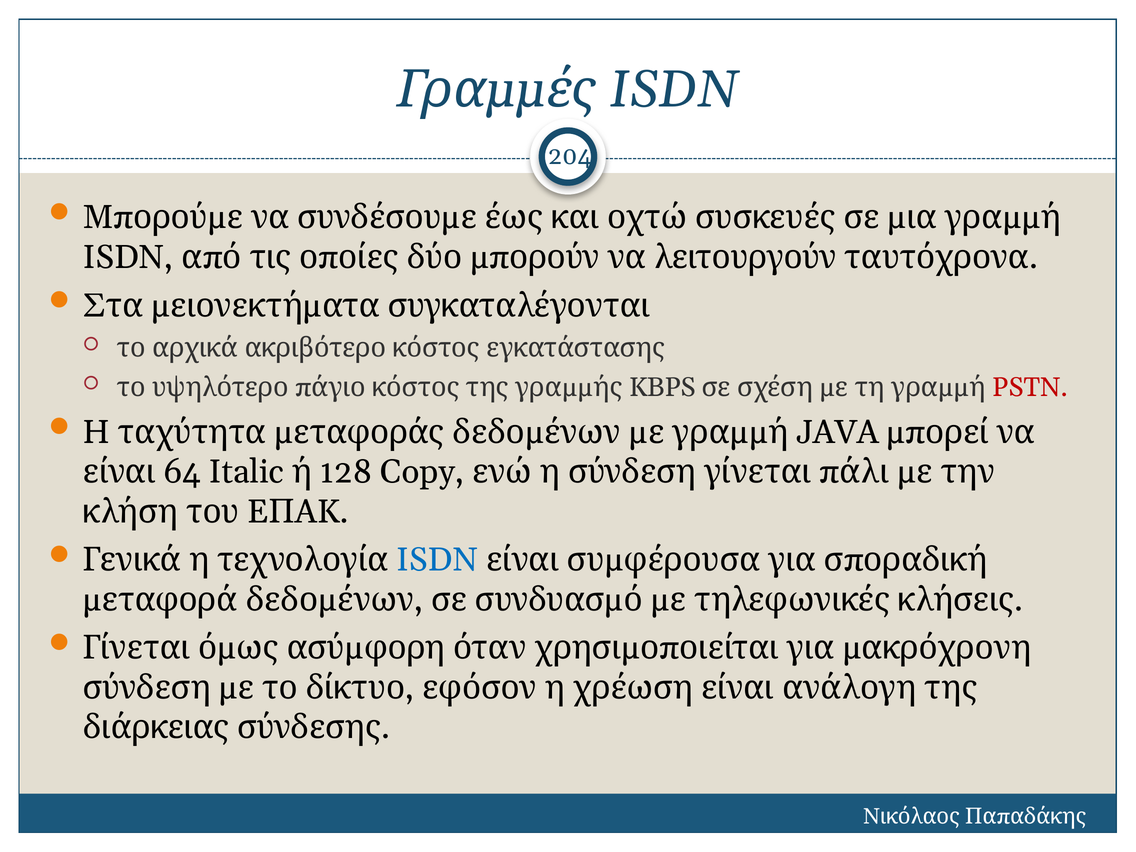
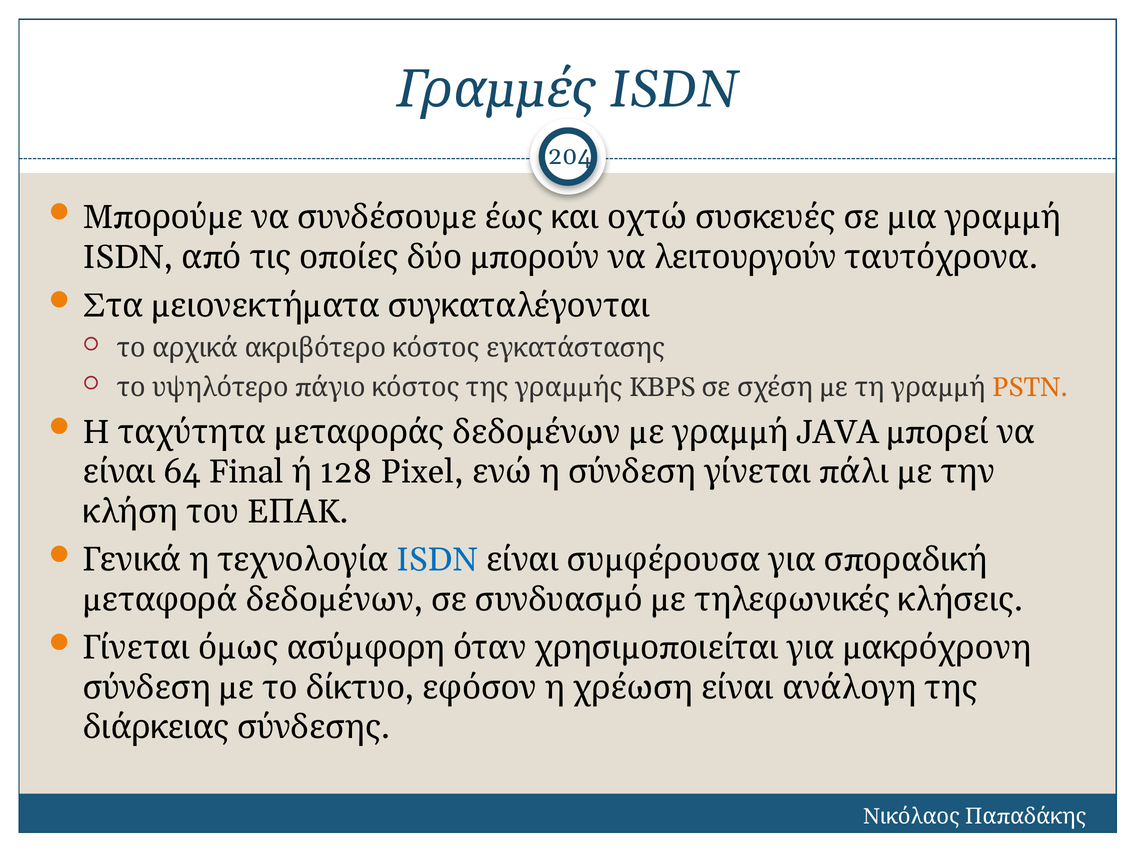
PSTN colour: red -> orange (1030, 387)
Italic: Italic -> Final (246, 472)
Copy: Copy -> Pixel (422, 472)
